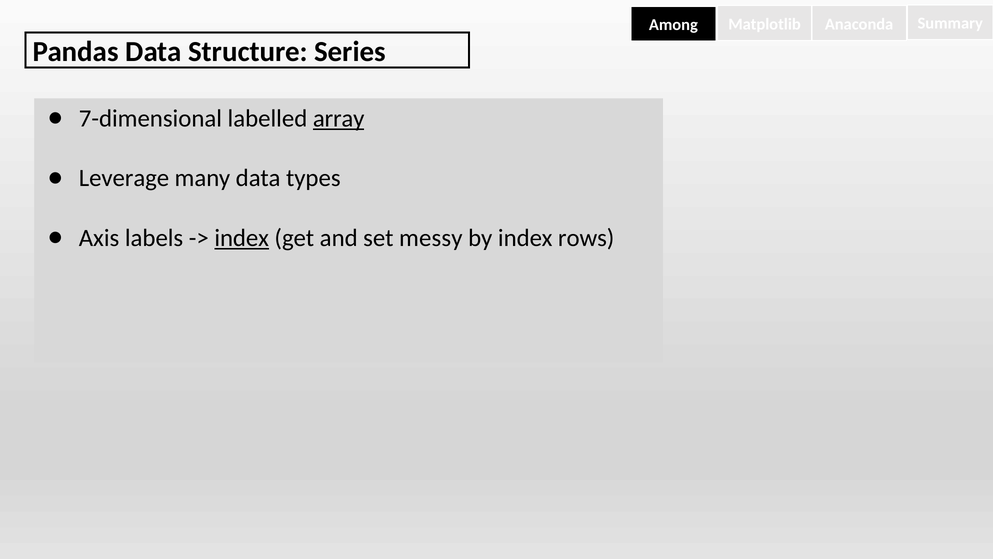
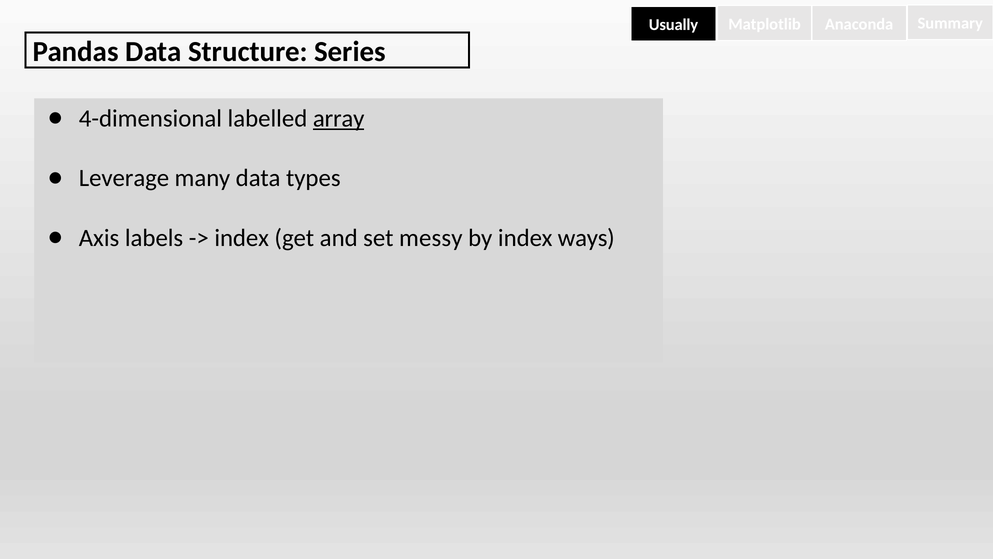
Among: Among -> Usually (673, 25)
7-dimensional: 7-dimensional -> 4-dimensional (150, 119)
index underline: present -> none (242, 238)
rows: rows -> ways (586, 238)
